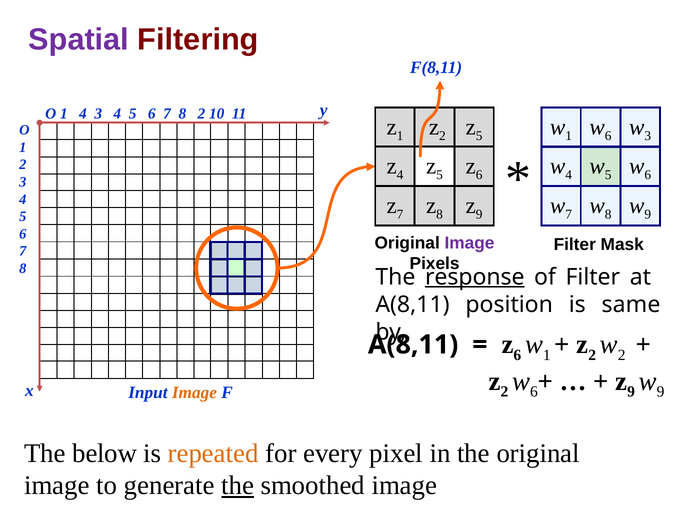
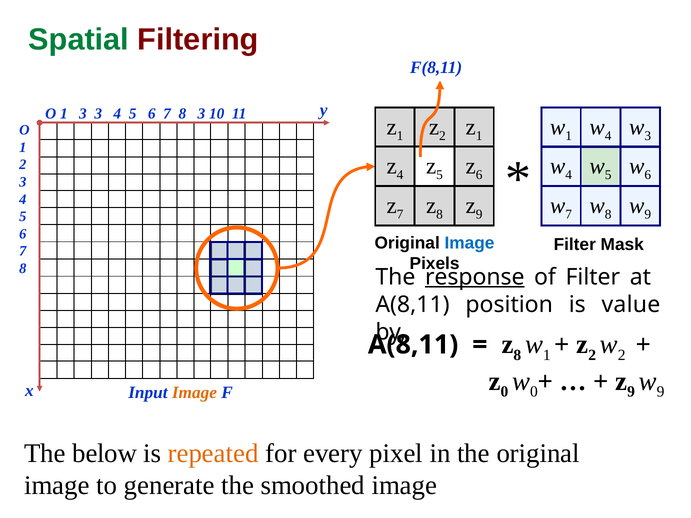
Spatial colour: purple -> green (79, 40)
1 4: 4 -> 3 (83, 114)
8 2: 2 -> 3 (201, 114)
5: 5 -> 1 (479, 136)
6: 6 -> 4 (608, 136)
Image colour: purple -> blue (469, 243)
same: same -> value (631, 305)
6: 6 -> 8 (517, 355)
2: 2 -> 0 (504, 392)
6: 6 -> 0 (534, 392)
the underline: present -> none (238, 486)
